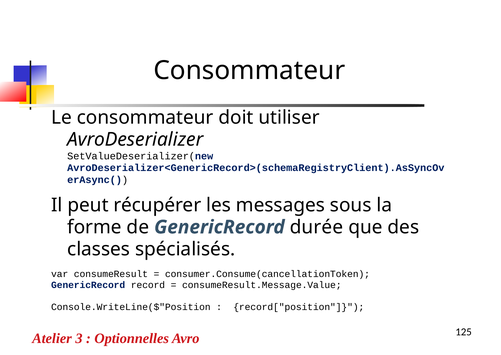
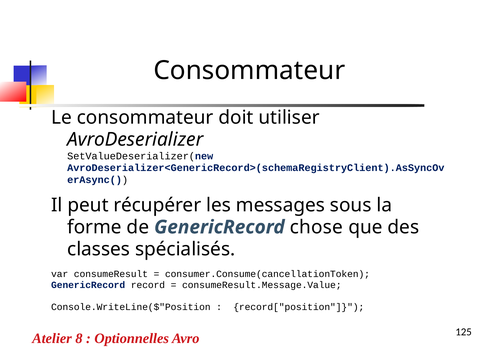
durée: durée -> chose (317, 227)
3: 3 -> 8 (79, 338)
